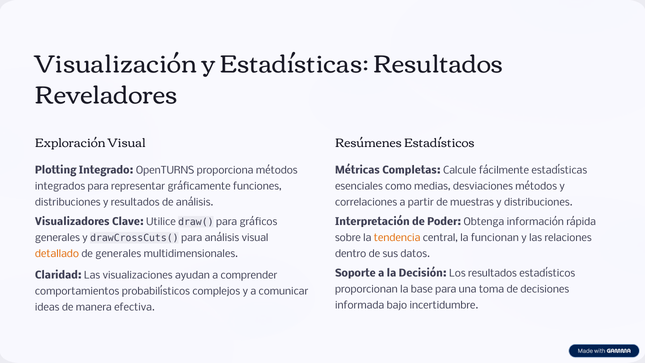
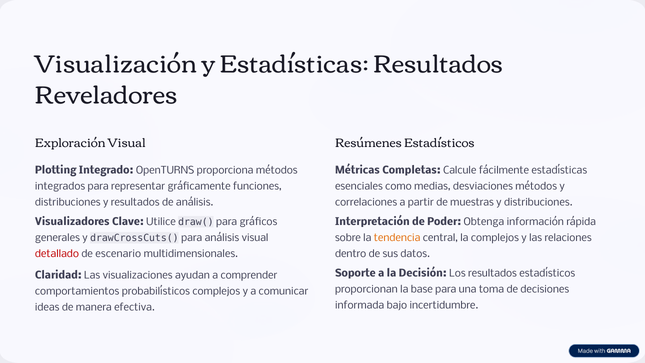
la funcionan: funcionan -> complejos (495, 238)
detallado colour: orange -> red (57, 254)
de generales: generales -> escenario (118, 254)
